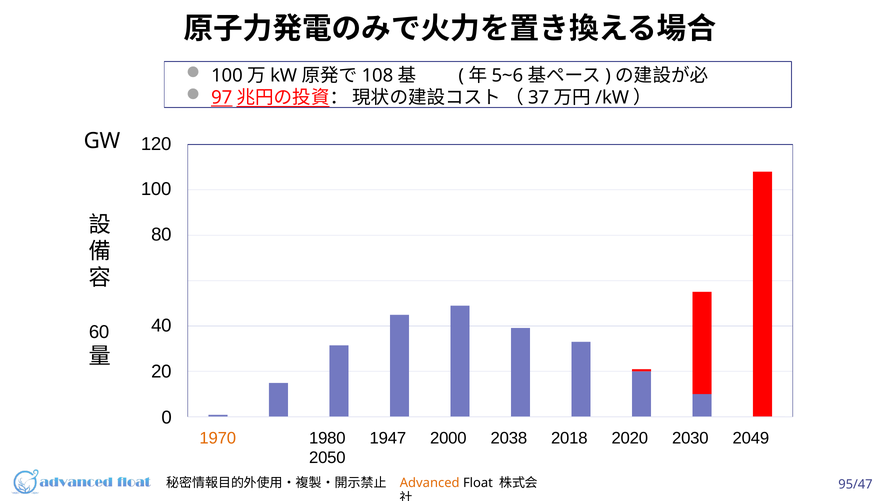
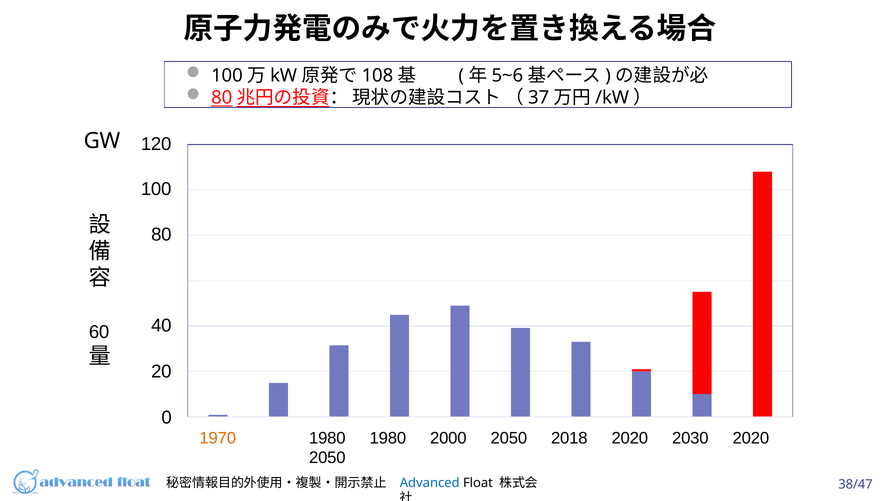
97: 97 -> 80 (222, 98)
1980 1947: 1947 -> 1980 (388, 438)
2000 2038: 2038 -> 2050 (509, 438)
2030 2049: 2049 -> 2020 (751, 438)
Advanced colour: orange -> blue (430, 483)
95/47: 95/47 -> 38/47 (855, 484)
